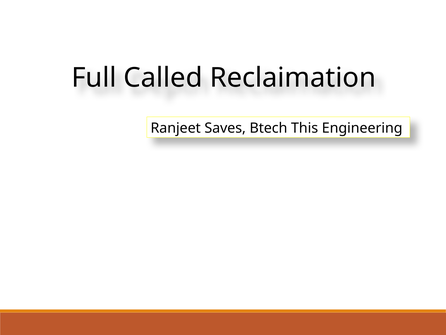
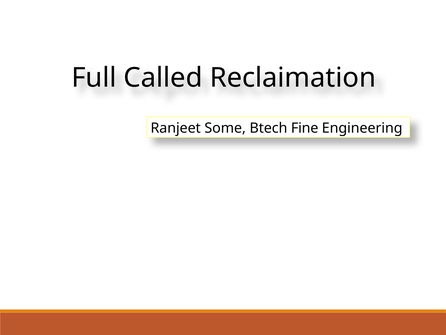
Saves: Saves -> Some (225, 128)
This: This -> Fine (305, 128)
